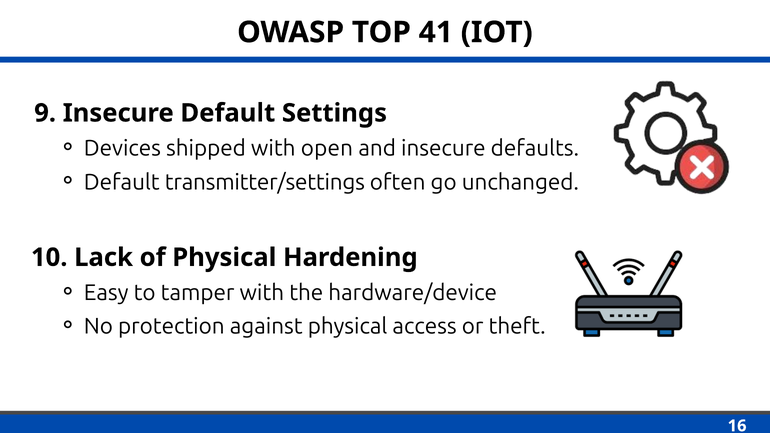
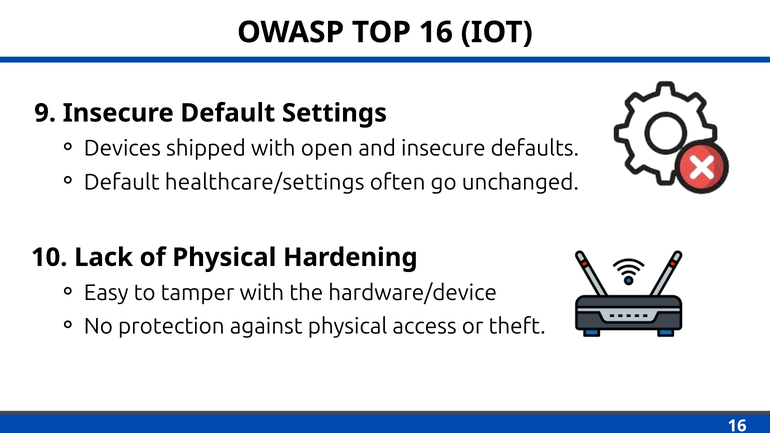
TOP 41: 41 -> 16 (436, 32)
transmitter/settings: transmitter/settings -> healthcare/settings (265, 182)
